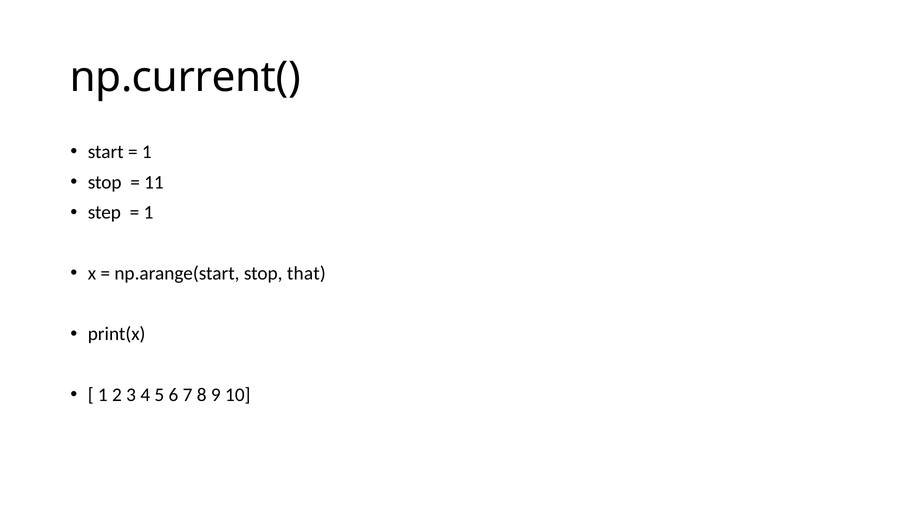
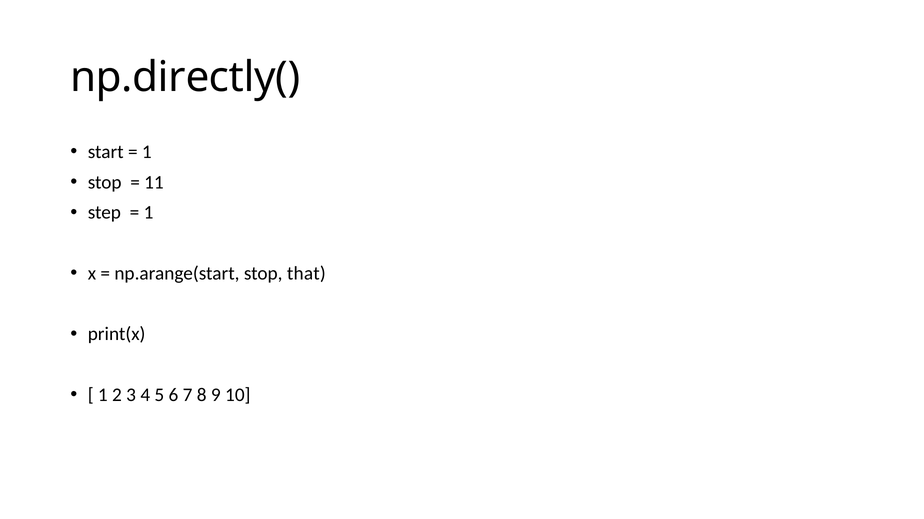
np.current(: np.current( -> np.directly( (185, 78)
